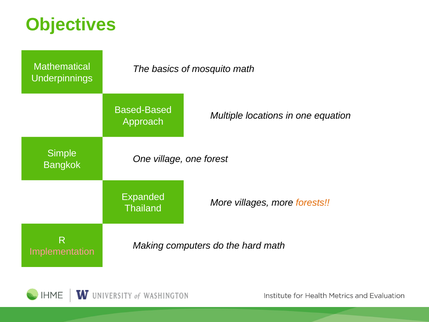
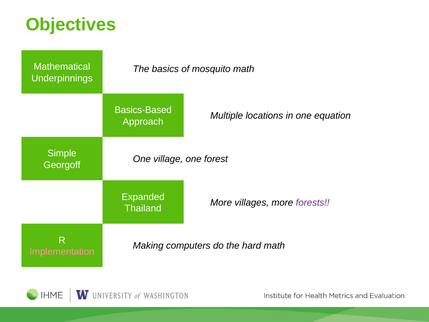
Based-Based: Based-Based -> Basics-Based (143, 110)
Bangkok: Bangkok -> Georgoff (62, 165)
forests colour: orange -> purple (313, 202)
